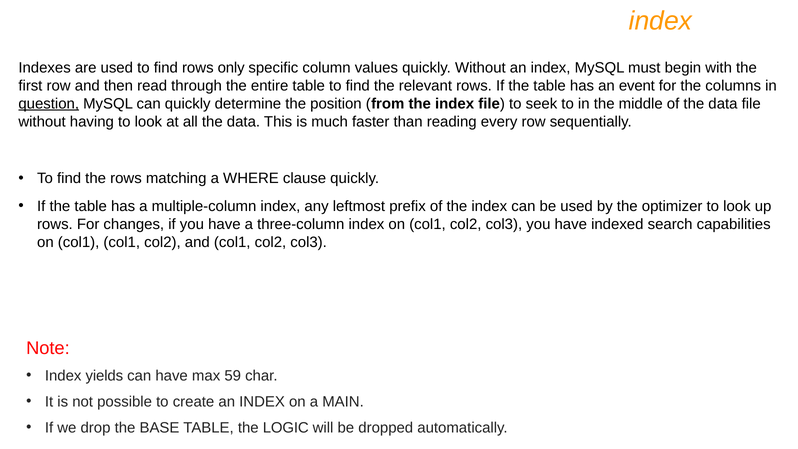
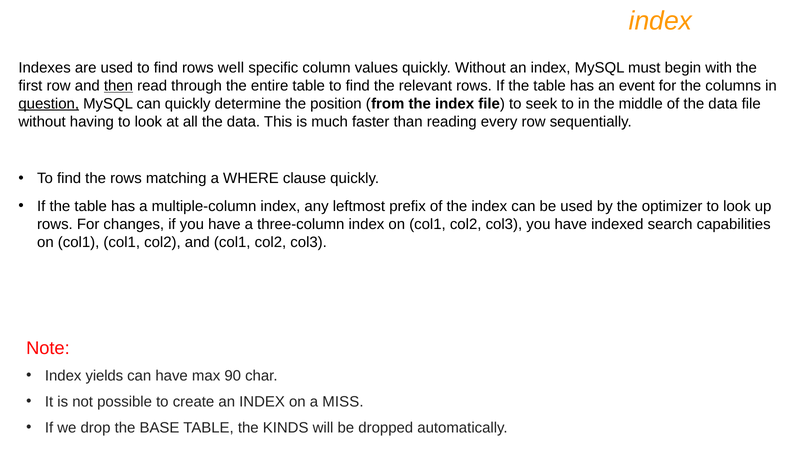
only: only -> well (231, 68)
then underline: none -> present (118, 86)
59: 59 -> 90 (233, 376)
MAIN: MAIN -> MISS (343, 402)
LOGIC: LOGIC -> KINDS (286, 428)
